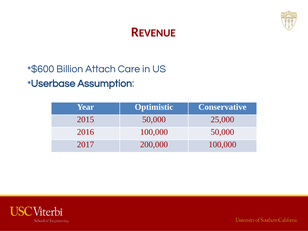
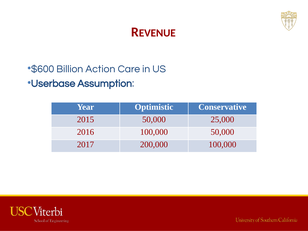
Attach: Attach -> Action (100, 69)
